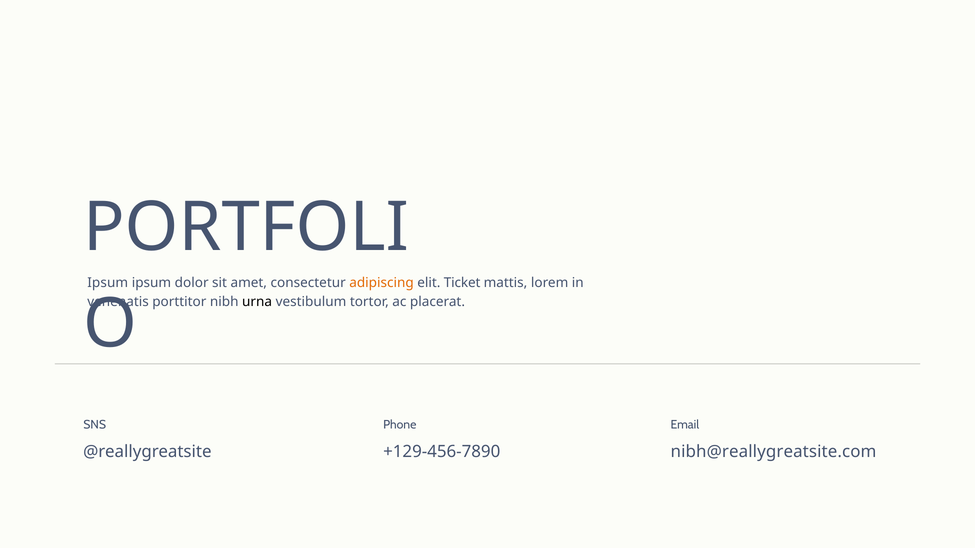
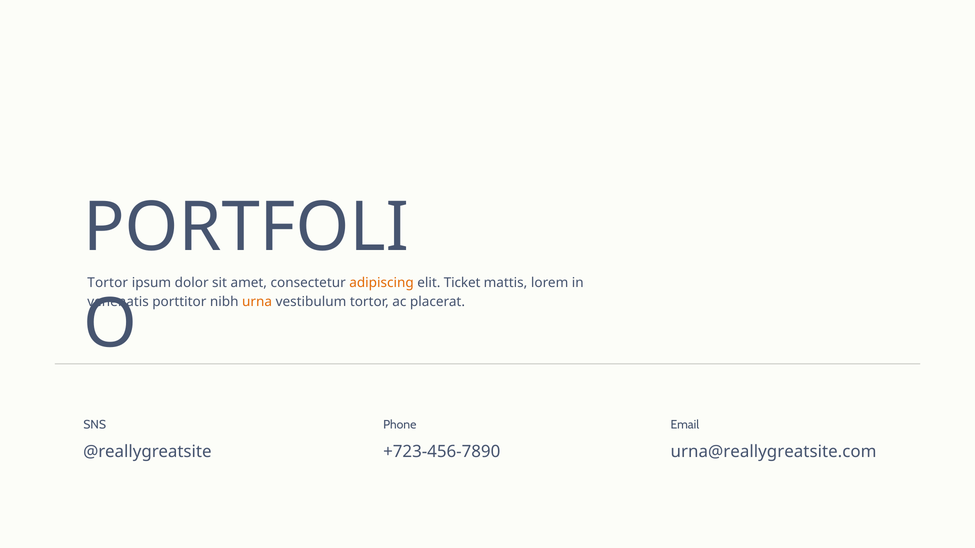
Ipsum: Ipsum -> Tortor (108, 283)
urna colour: black -> orange (257, 302)
+129-456-7890: +129-456-7890 -> +723-456-7890 (442, 452)
nibh@reallygreatsite.com: nibh@reallygreatsite.com -> urna@reallygreatsite.com (774, 452)
